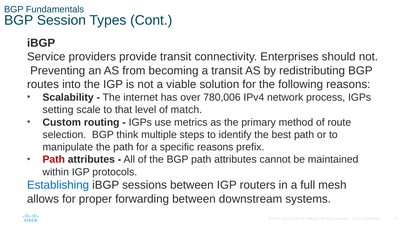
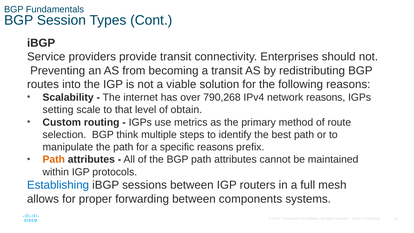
780,006: 780,006 -> 790,268 (222, 97)
network process: process -> reasons (326, 97)
match: match -> obtain (186, 110)
Path colour: red -> orange (54, 159)
downstream: downstream -> components (251, 199)
